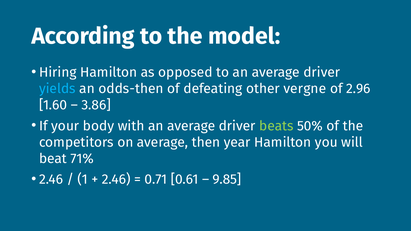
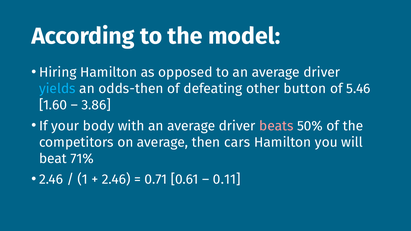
vergne: vergne -> button (305, 89)
2.96: 2.96 -> 5.46 (358, 89)
beats colour: light green -> pink (276, 126)
year: year -> cars (237, 142)
9.85: 9.85 -> 0.11 (227, 180)
